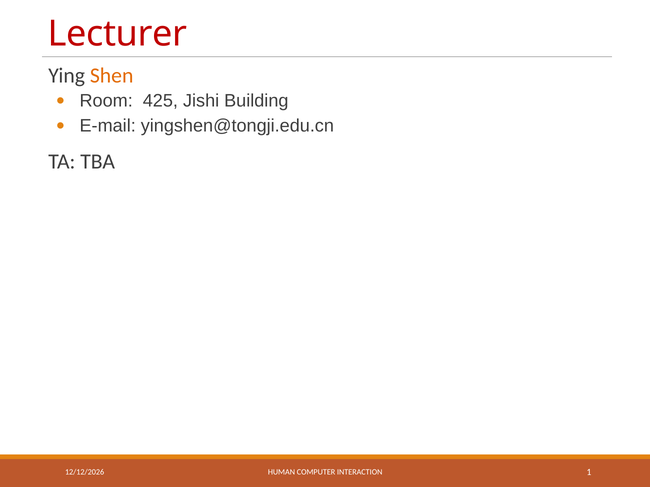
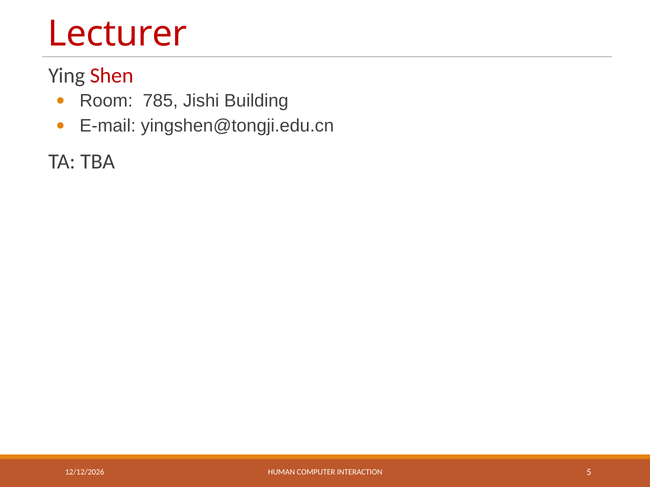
Shen colour: orange -> red (112, 76)
425: 425 -> 785 (160, 101)
1: 1 -> 5 (589, 473)
